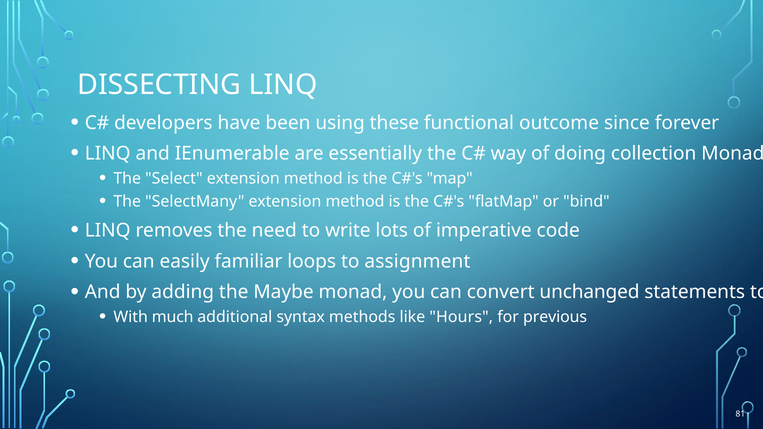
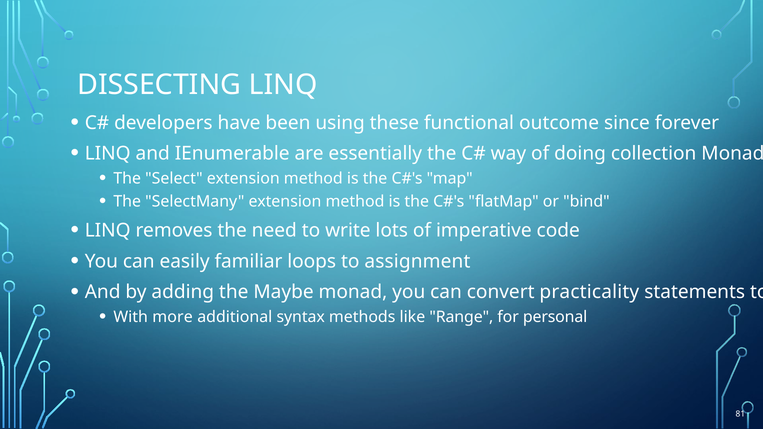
unchanged: unchanged -> practicality (589, 292)
much: much -> more (173, 317)
Hours: Hours -> Range (461, 317)
previous: previous -> personal (555, 317)
